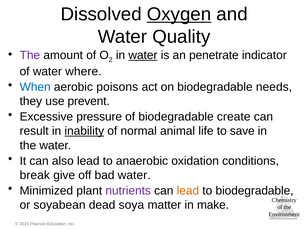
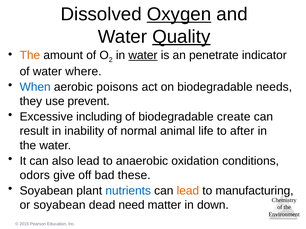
Quality underline: none -> present (181, 37)
The colour: purple -> orange (30, 55)
pressure: pressure -> including (99, 117)
inability underline: present -> none (84, 131)
save: save -> after (242, 131)
break: break -> odors (35, 176)
bad water: water -> these (134, 176)
Minimized: Minimized -> Soyabean (46, 191)
nutrients colour: purple -> blue (128, 191)
to biodegradable: biodegradable -> manufacturing (255, 191)
soya: soya -> need (132, 205)
make: make -> down (213, 205)
